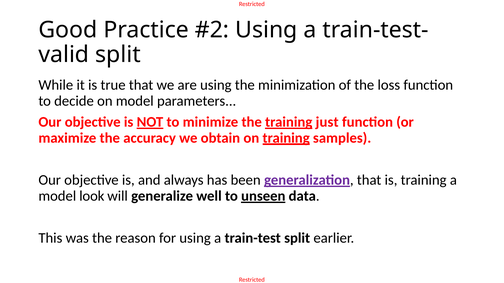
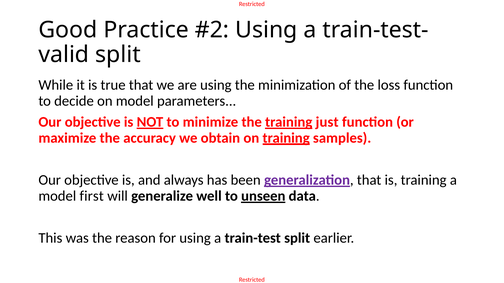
look: look -> first (92, 196)
